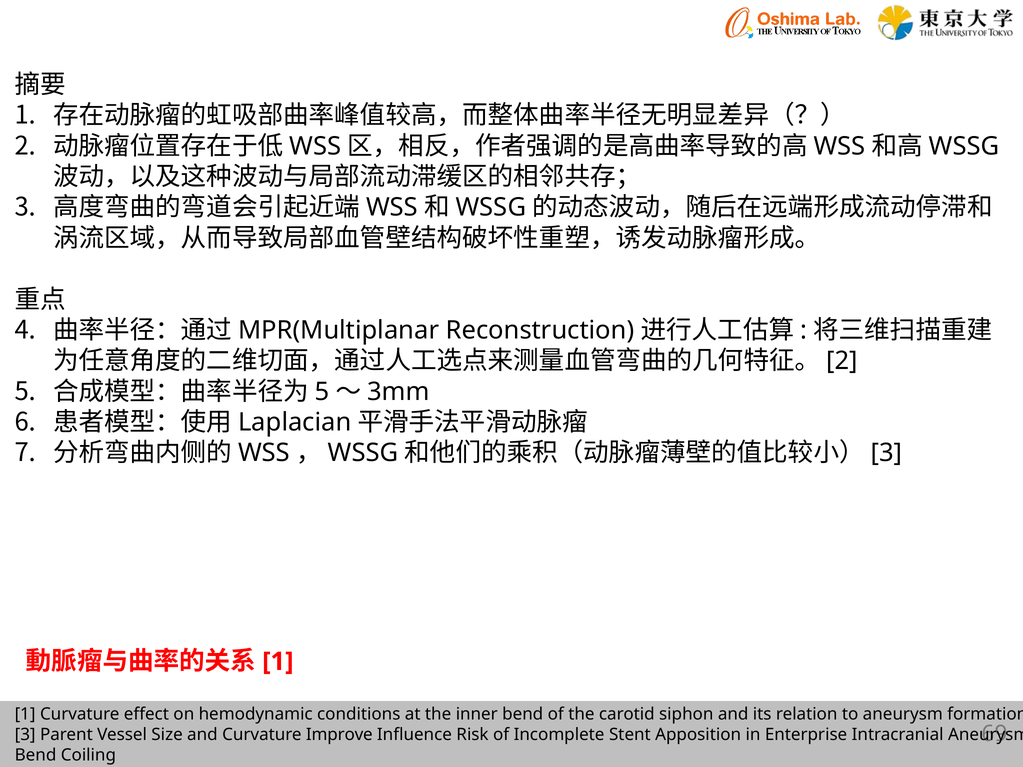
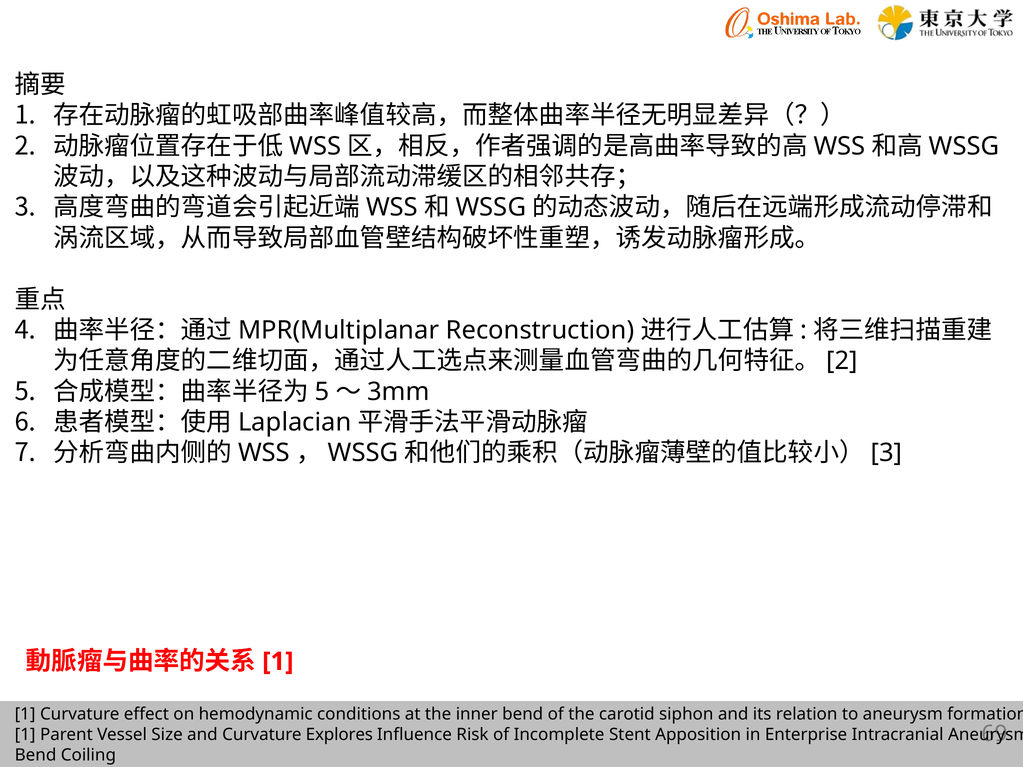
3: 3 -> 1 (25, 735)
Improve: Improve -> Explores (339, 735)
